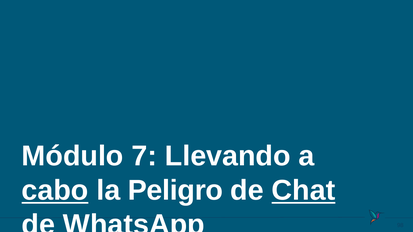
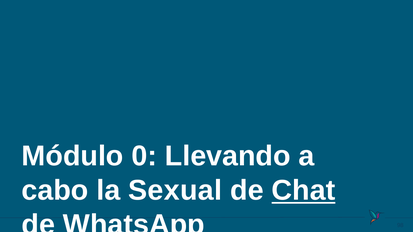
7: 7 -> 0 (144, 156)
cabo underline: present -> none (55, 191)
Peligro: Peligro -> Sexual (175, 191)
